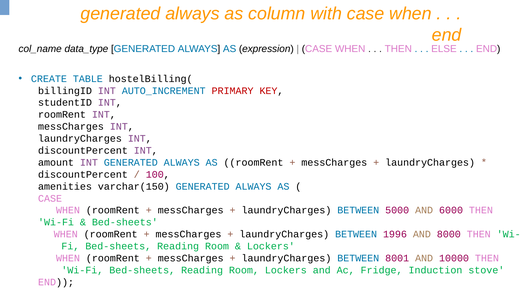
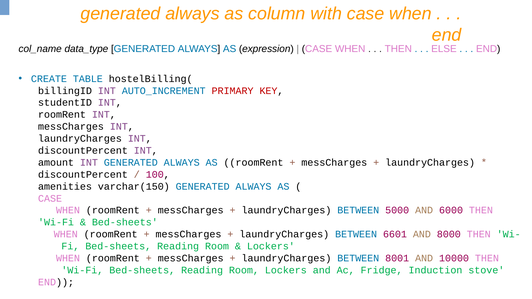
1996: 1996 -> 6601 (395, 234)
